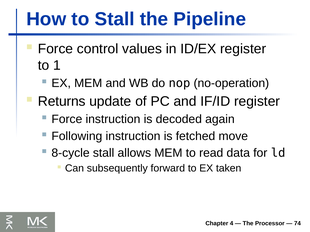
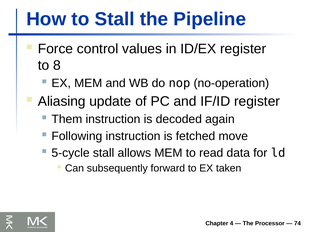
1: 1 -> 8 (57, 65)
Returns: Returns -> Aliasing (62, 102)
Force: Force -> Them (67, 119)
8-cycle: 8-cycle -> 5-cycle (71, 153)
